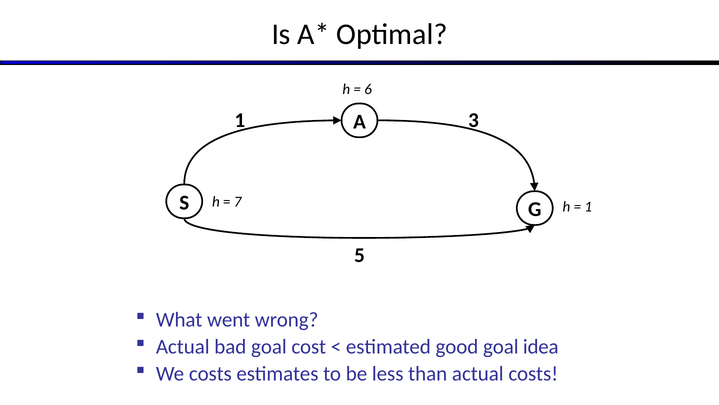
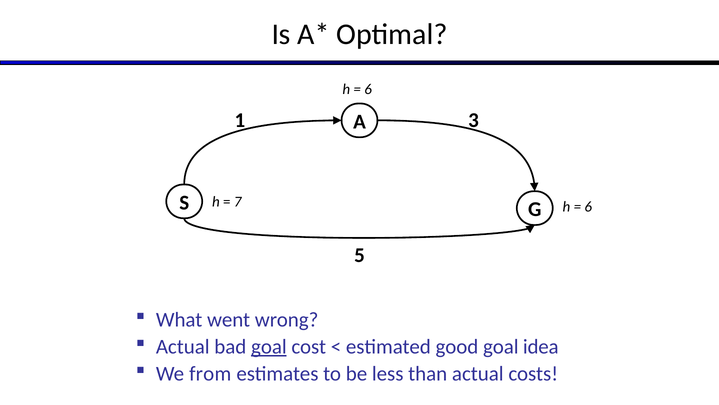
1: 1 -> 6 (588, 207)
goal underline: none -> present (269, 346)
We costs: costs -> from (210, 373)
